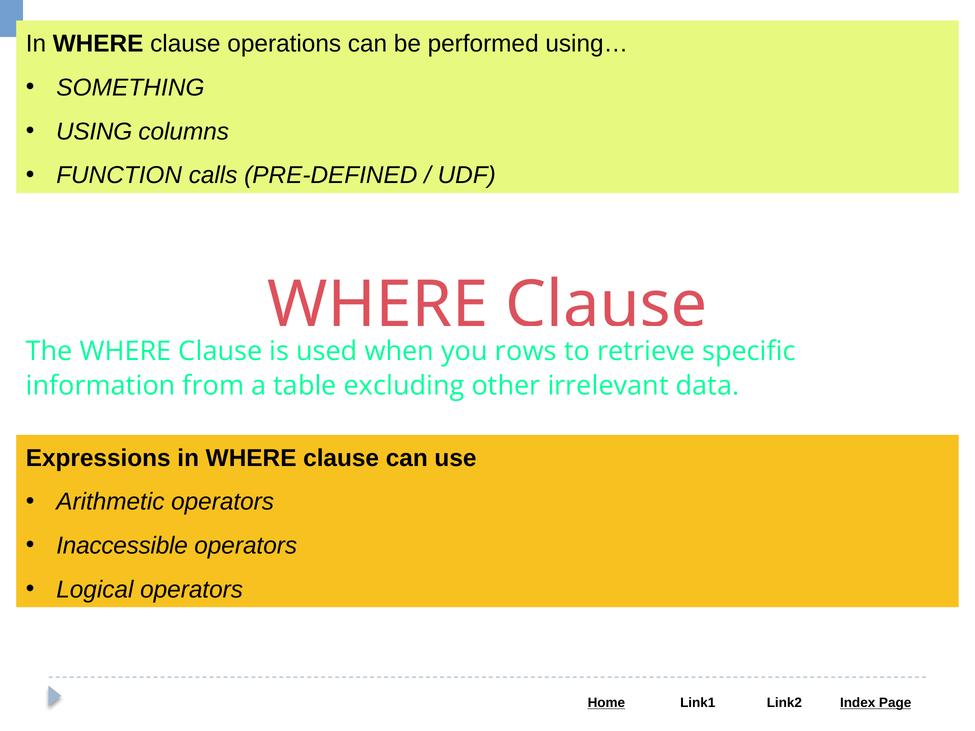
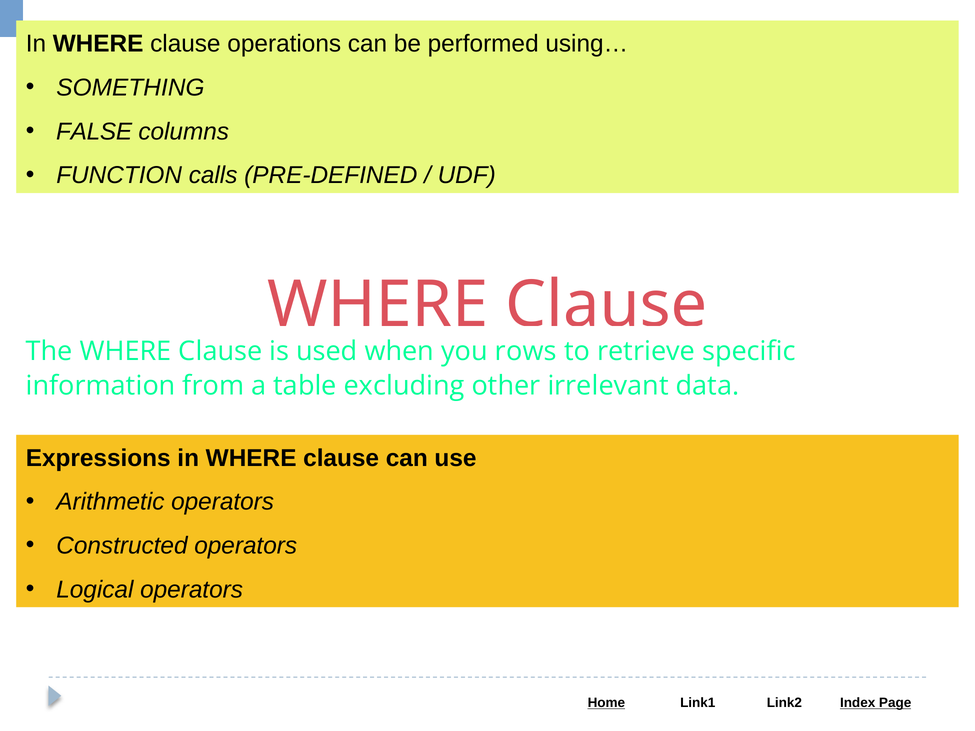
USING: USING -> FALSE (94, 132)
Inaccessible: Inaccessible -> Constructed (122, 546)
